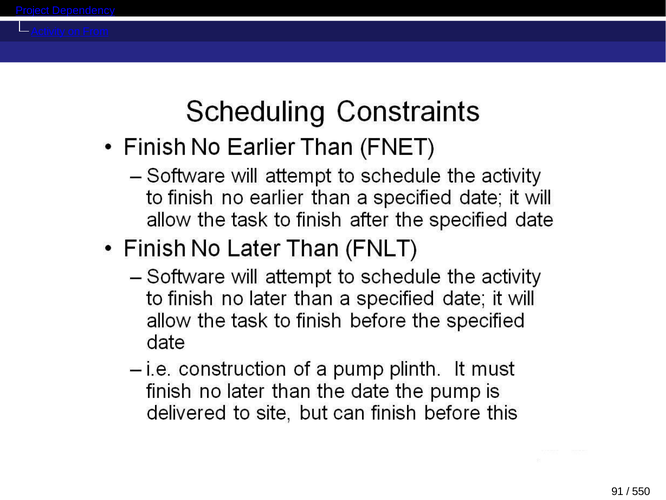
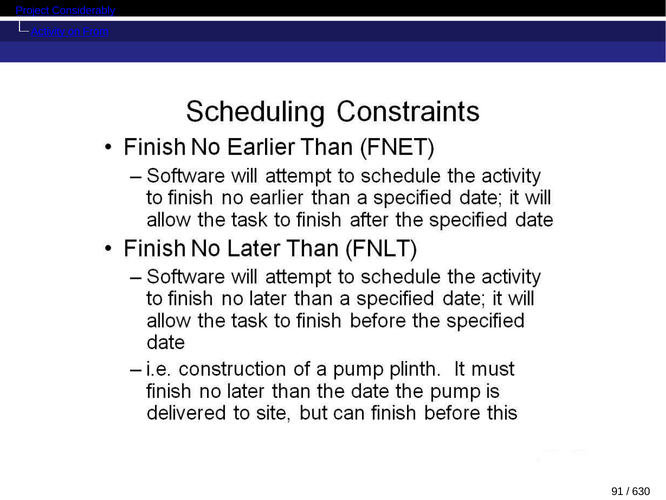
Dependency: Dependency -> Considerably (84, 11)
550: 550 -> 630 (641, 492)
